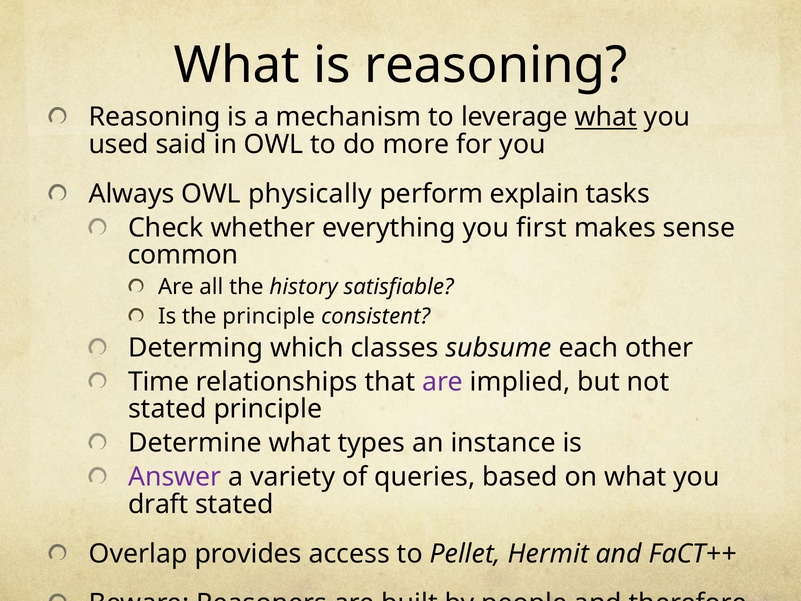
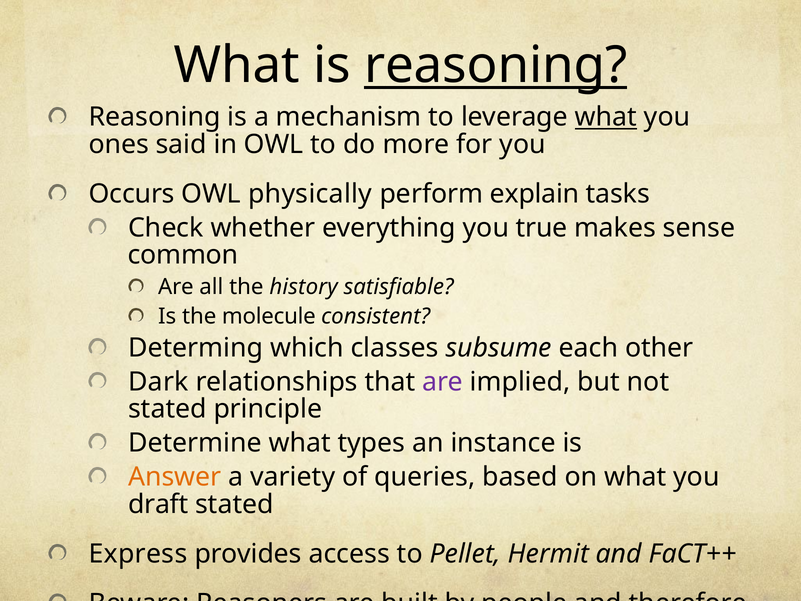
reasoning underline: none -> present (496, 65)
used: used -> ones (119, 144)
Always: Always -> Occurs (132, 194)
first: first -> true (542, 228)
the principle: principle -> molecule (269, 316)
Time: Time -> Dark (158, 382)
Answer colour: purple -> orange (175, 477)
Overlap: Overlap -> Express (138, 554)
